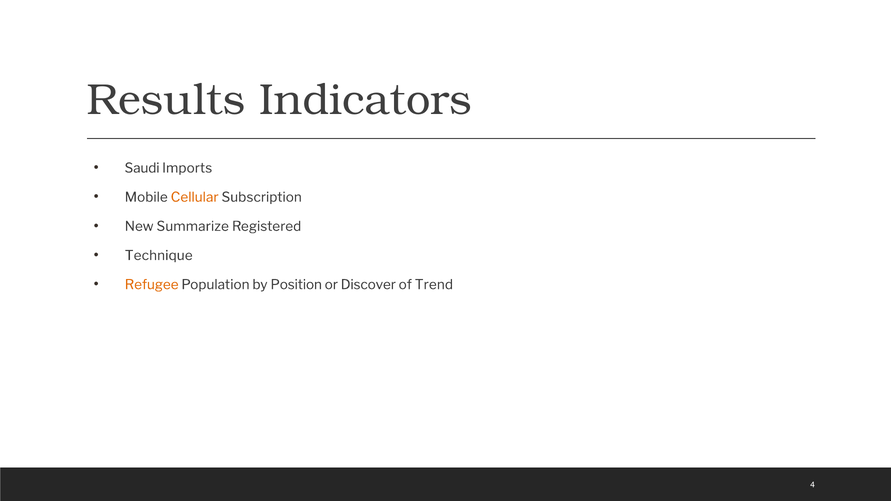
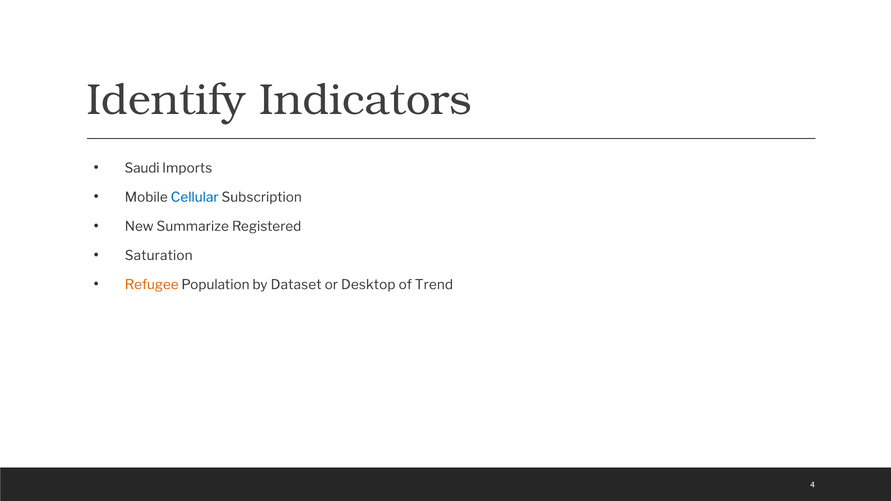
Results: Results -> Identify (166, 100)
Cellular colour: orange -> blue (195, 197)
Technique: Technique -> Saturation (159, 256)
Position: Position -> Dataset (296, 285)
Discover: Discover -> Desktop (368, 285)
